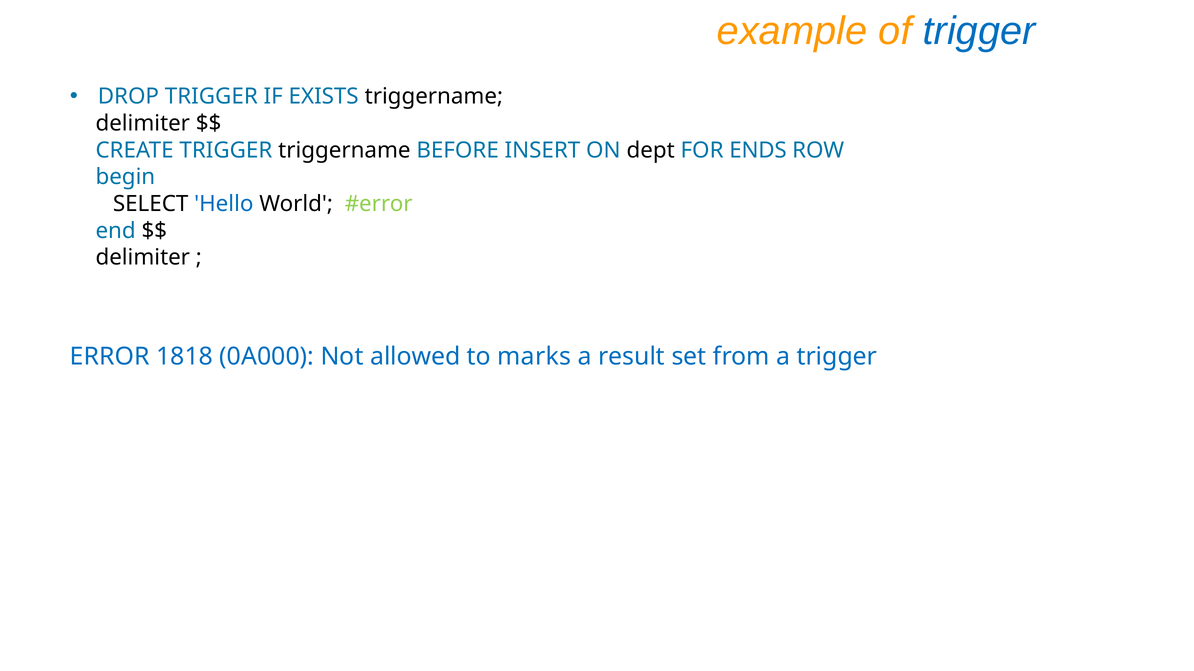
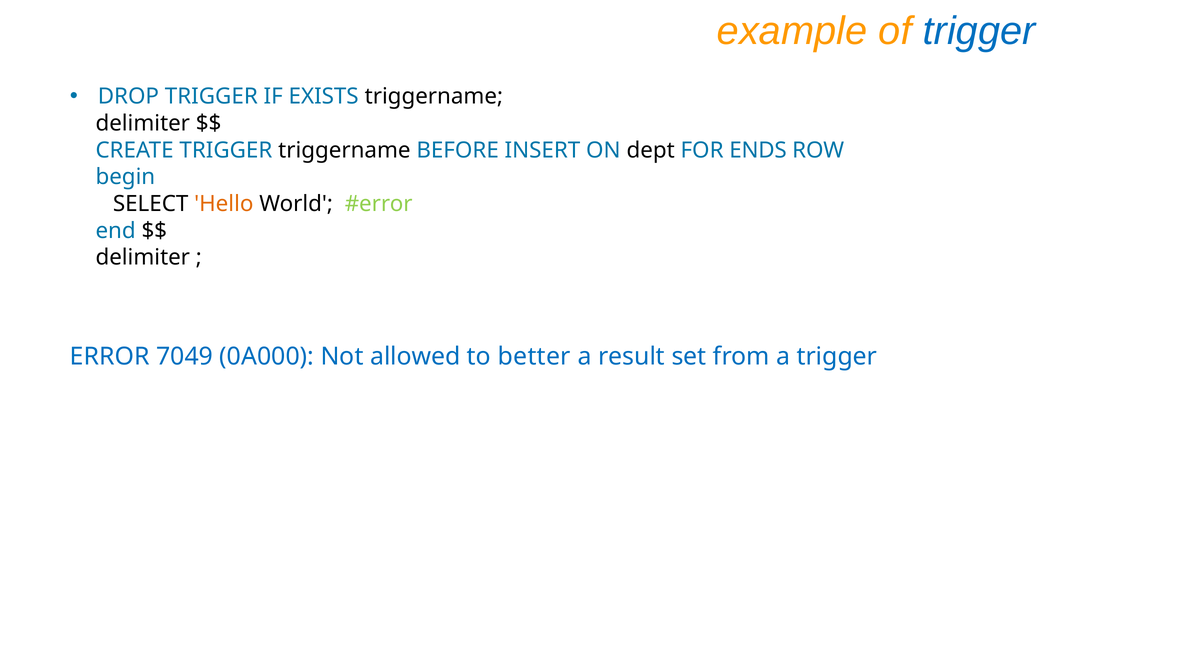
Hello colour: blue -> orange (224, 204)
1818: 1818 -> 7049 (185, 357)
marks: marks -> better (534, 357)
